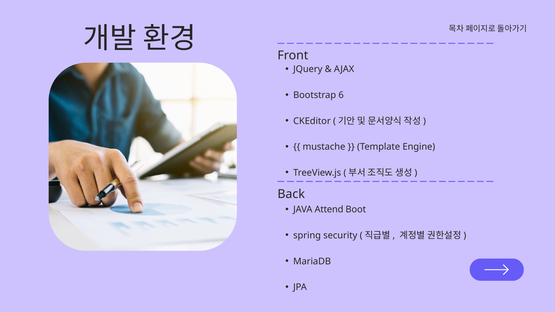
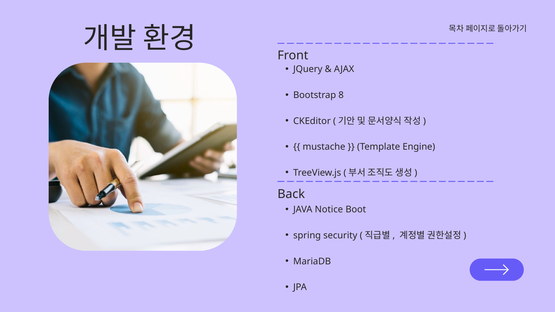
6: 6 -> 8 (341, 95)
Attend: Attend -> Notice (329, 210)
